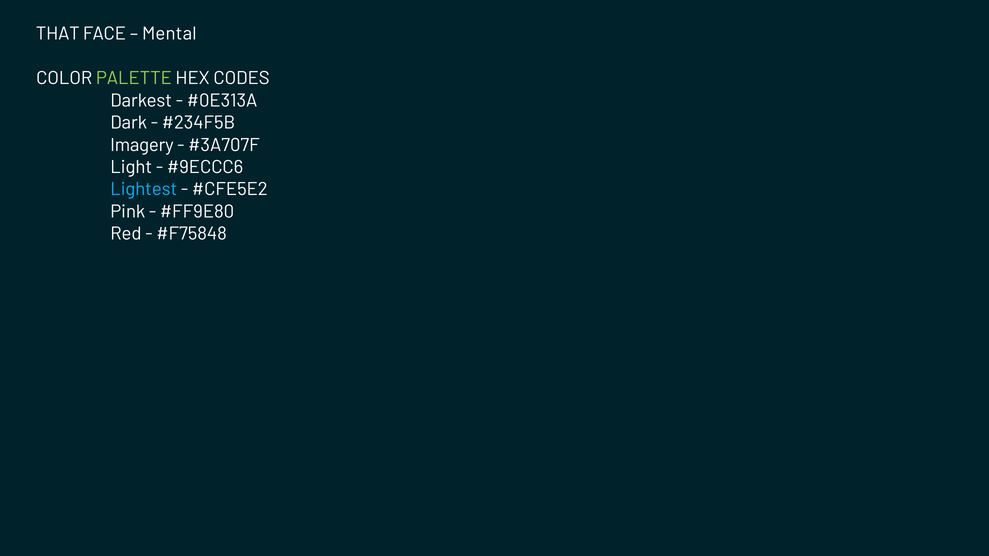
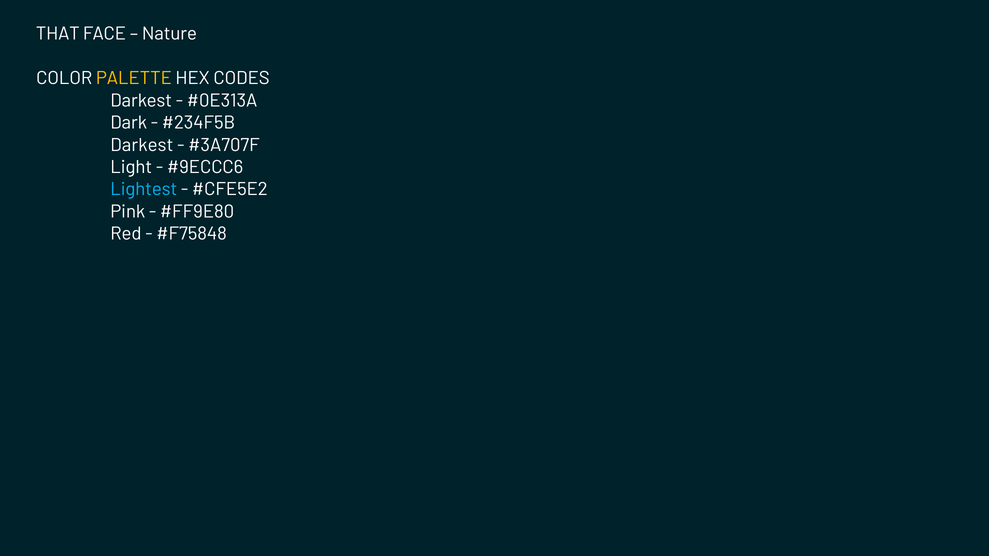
Mental: Mental -> Nature (169, 34)
PALETTE colour: light green -> yellow (134, 78)
Imagery: Imagery -> Darkest (142, 145)
